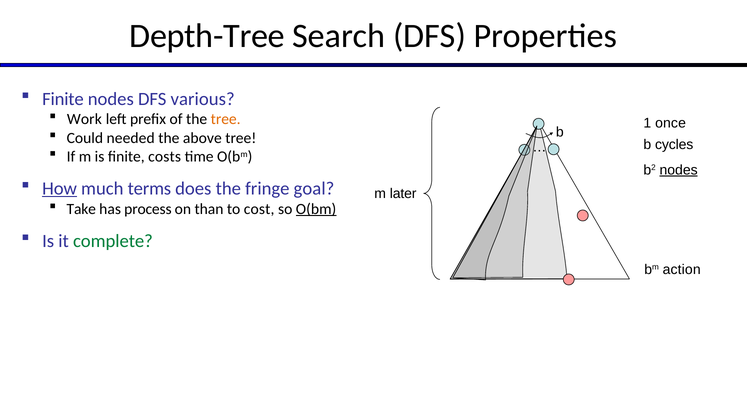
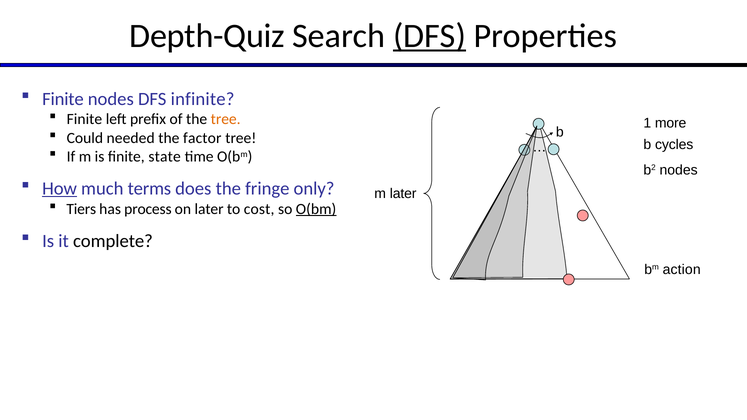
Depth-Tree: Depth-Tree -> Depth-Quiz (207, 36)
DFS underline: none -> present (429, 36)
various: various -> infinite (203, 99)
Work: Work -> Finite (84, 119)
once: once -> more (671, 123)
above: above -> factor (202, 138)
costs: costs -> state (165, 157)
nodes underline: present -> none (679, 170)
goal: goal -> only (314, 189)
Take: Take -> Tiers (81, 209)
on than: than -> later (209, 209)
complete colour: green -> black (113, 241)
